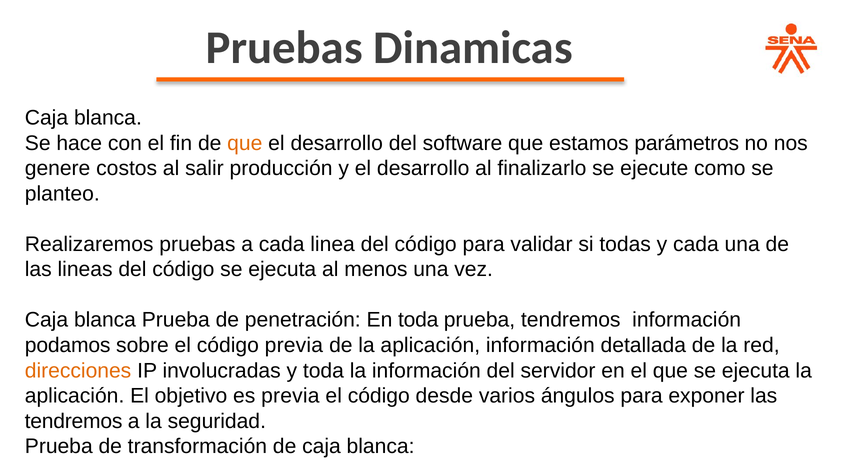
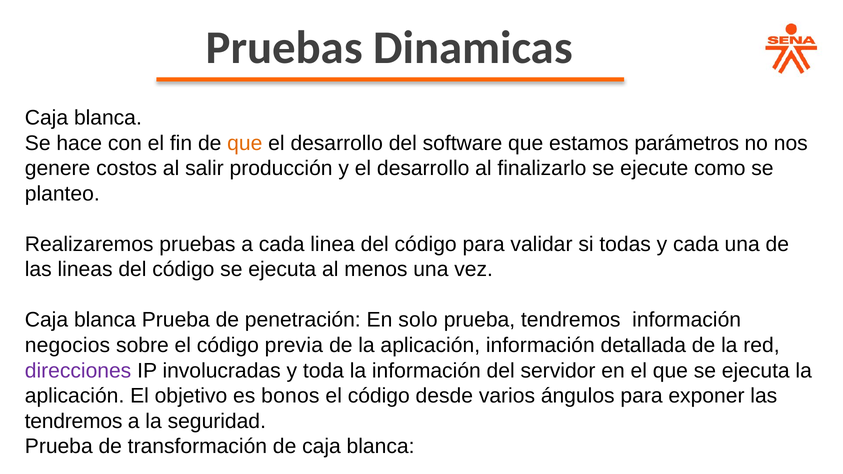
En toda: toda -> solo (418, 320)
podamos: podamos -> negocios (68, 345)
direcciones colour: orange -> purple (78, 371)
es previa: previa -> bonos (290, 396)
